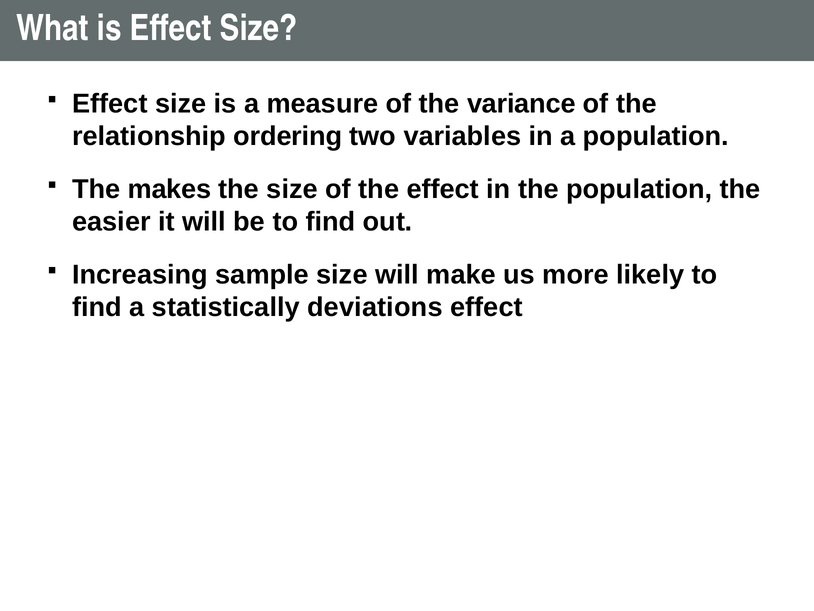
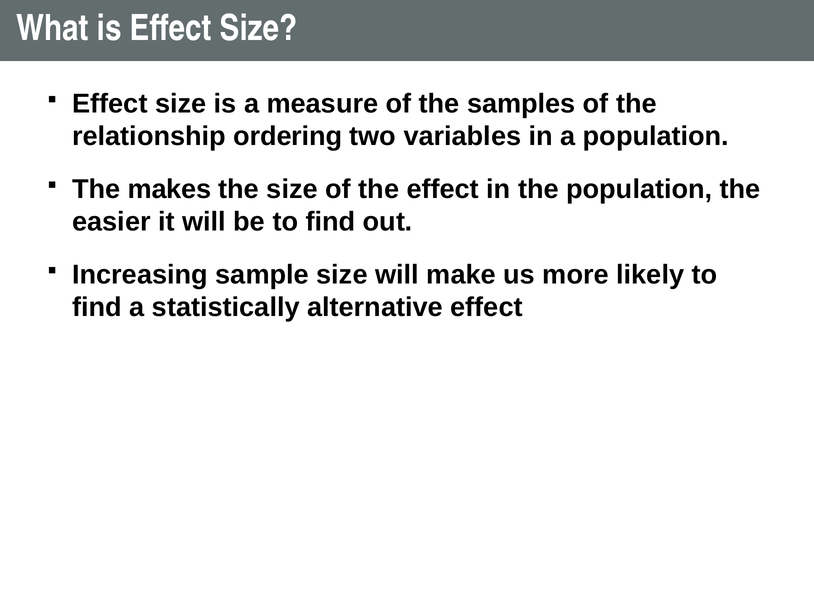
variance: variance -> samples (521, 104)
deviations: deviations -> alternative (375, 307)
